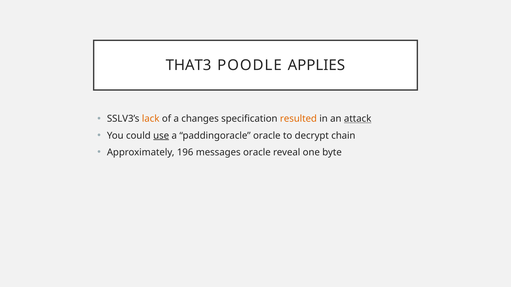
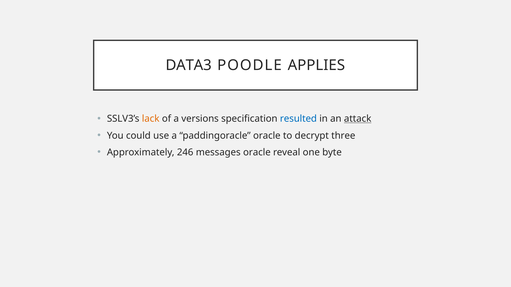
THAT3: THAT3 -> DATA3 (189, 65)
changes: changes -> versions (200, 119)
resulted colour: orange -> blue (298, 119)
use underline: present -> none (161, 136)
chain: chain -> three (343, 136)
196: 196 -> 246 (185, 153)
